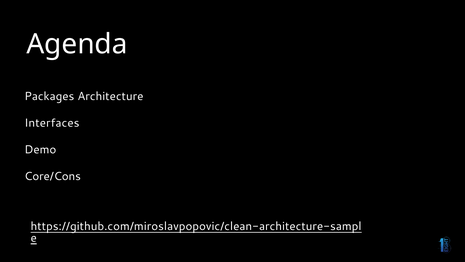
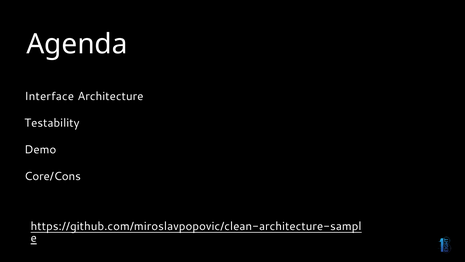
Packages: Packages -> Interface (49, 96)
Interfaces: Interfaces -> Testability (52, 123)
